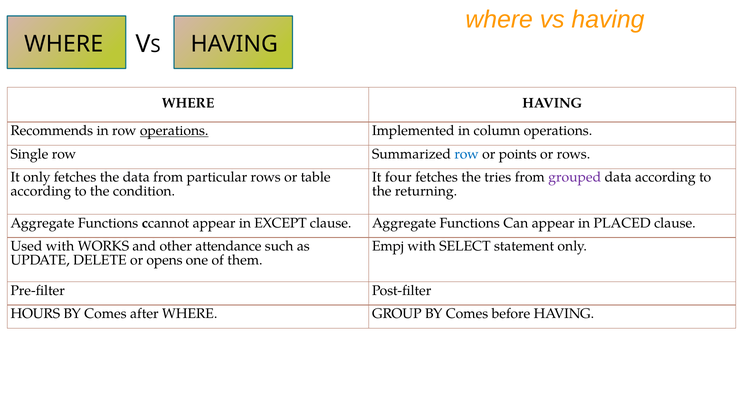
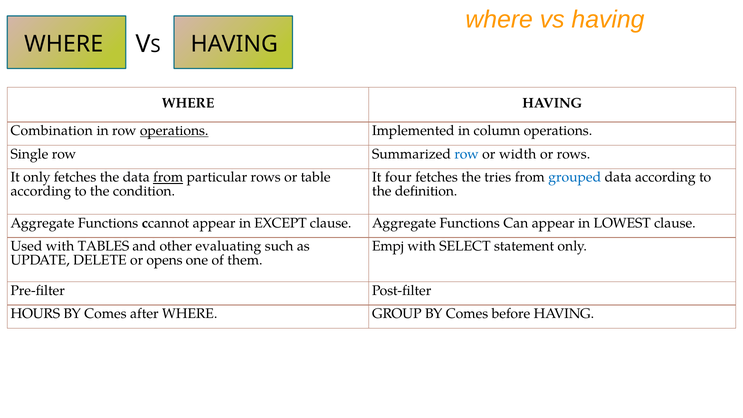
Recommends: Recommends -> Combination (52, 131)
points: points -> width (518, 154)
from underline: none -> present (168, 177)
grouped colour: purple -> blue (575, 177)
returning: returning -> definition (426, 191)
PLACED: PLACED -> LOWEST (622, 223)
WORKS: WORKS -> TABLES (103, 246)
attendance: attendance -> evaluating (228, 246)
